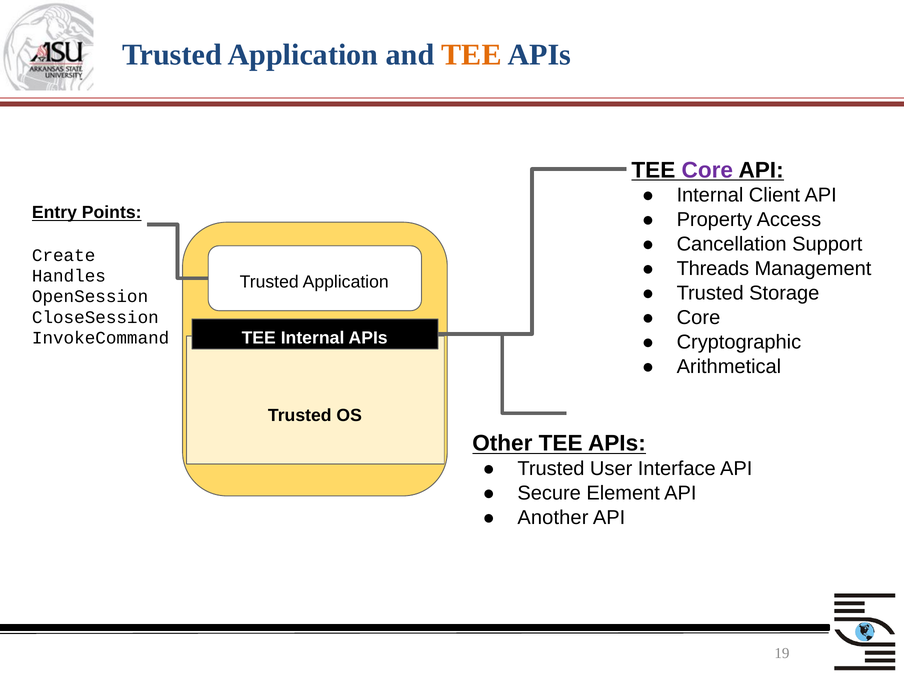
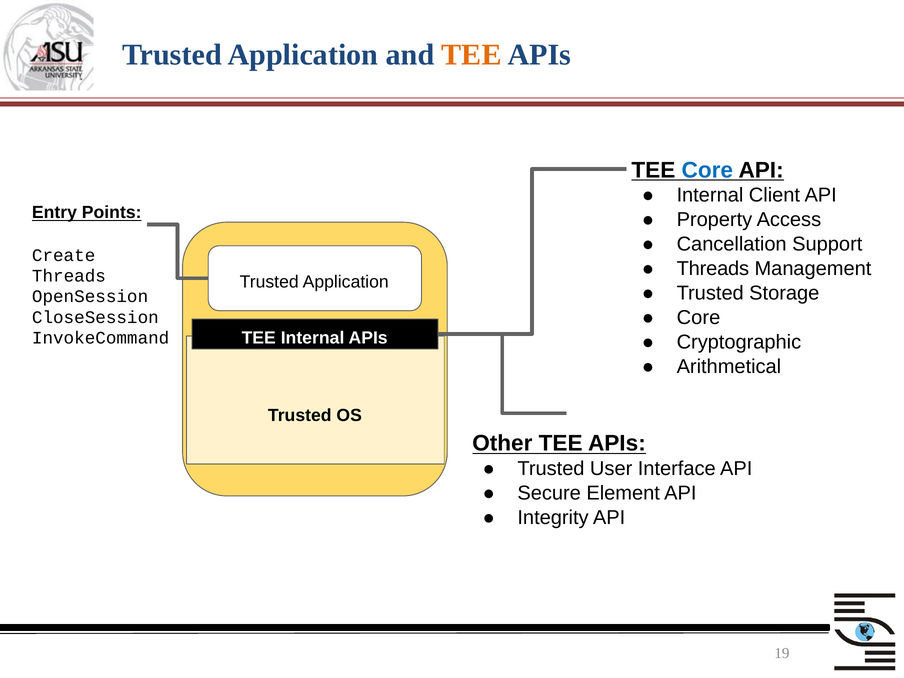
Core colour: purple -> blue (707, 170)
Handles: Handles -> Threads (69, 276)
Another: Another -> Integrity (553, 518)
